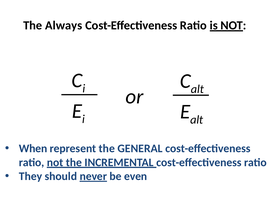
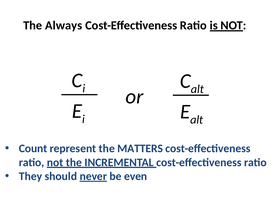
When: When -> Count (33, 148)
GENERAL: GENERAL -> MATTERS (140, 148)
